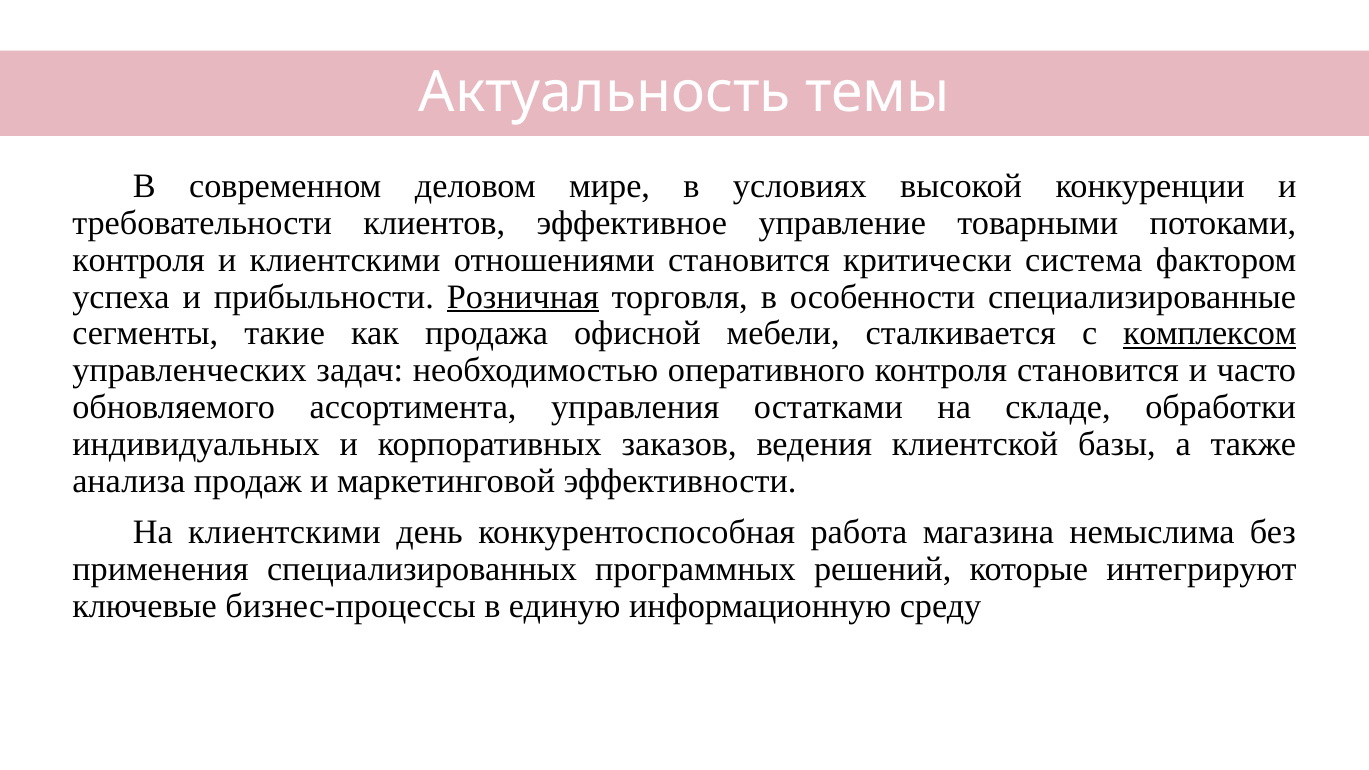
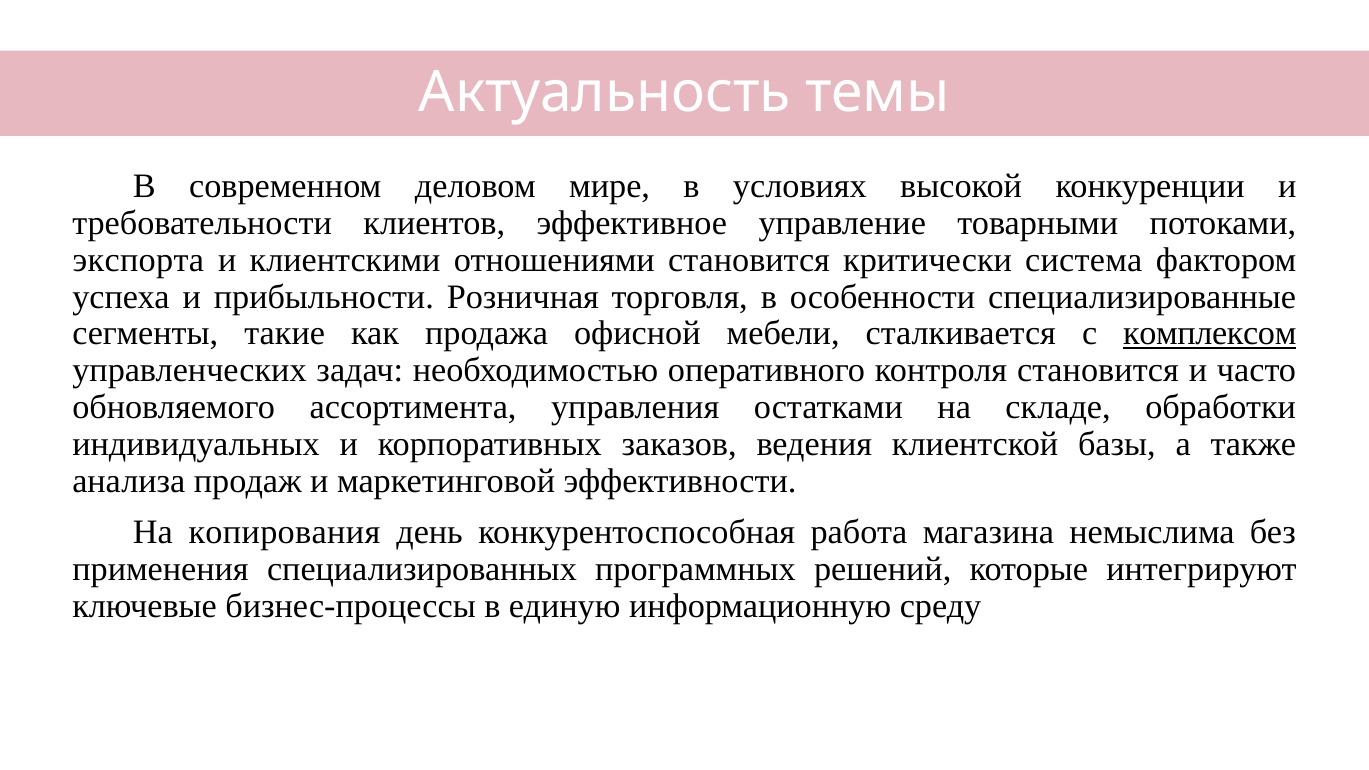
контроля: контроля -> экспорта (138, 260)
Розничная underline: present -> none (523, 297)
На клиентскими: клиентскими -> копирования (284, 533)
